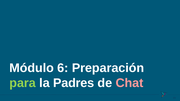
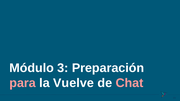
6: 6 -> 3 (63, 68)
para colour: light green -> pink (23, 83)
Padres: Padres -> Vuelve (74, 83)
